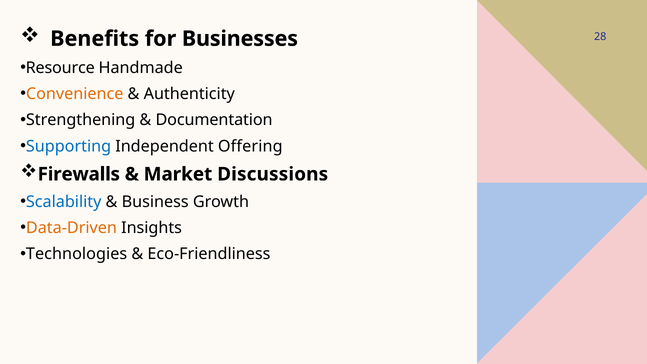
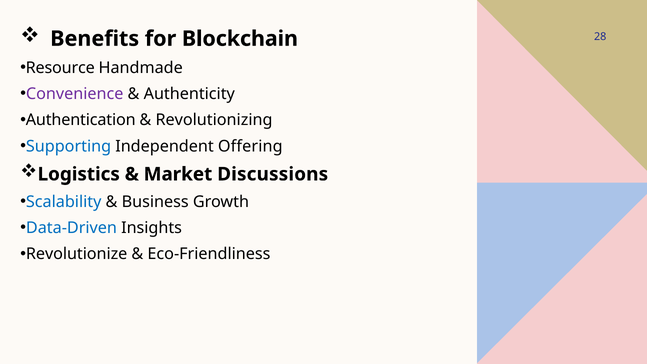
Businesses: Businesses -> Blockchain (240, 39)
Convenience colour: orange -> purple (75, 94)
Strengthening: Strengthening -> Authentication (81, 120)
Documentation: Documentation -> Revolutionizing (214, 120)
Firewalls: Firewalls -> Logistics (79, 174)
Data-Driven colour: orange -> blue (71, 228)
Technologies: Technologies -> Revolutionize (77, 254)
